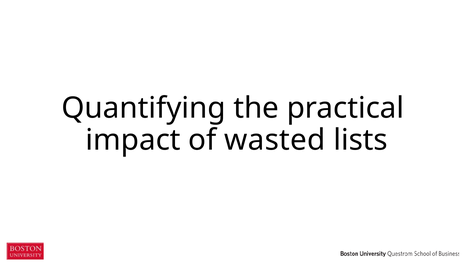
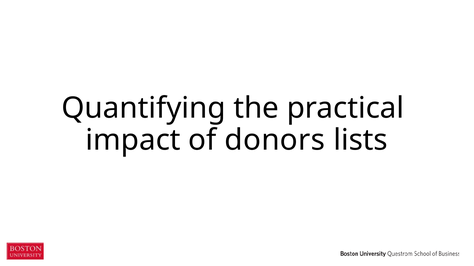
wasted: wasted -> donors (275, 140)
